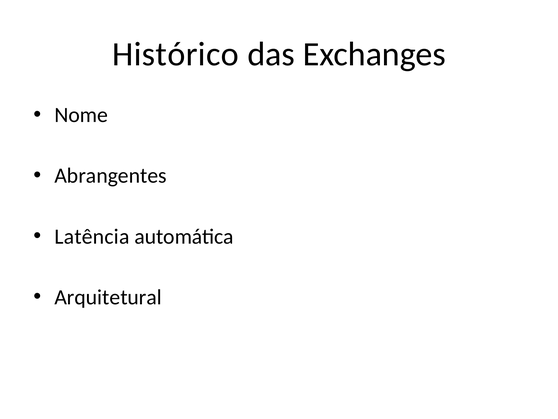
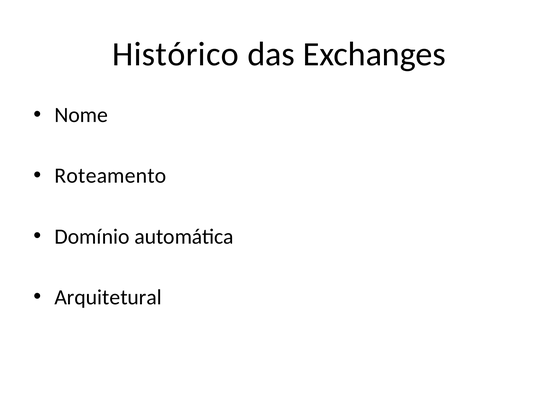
Abrangentes: Abrangentes -> Roteamento (110, 176)
Latência: Latência -> Domínio (92, 236)
